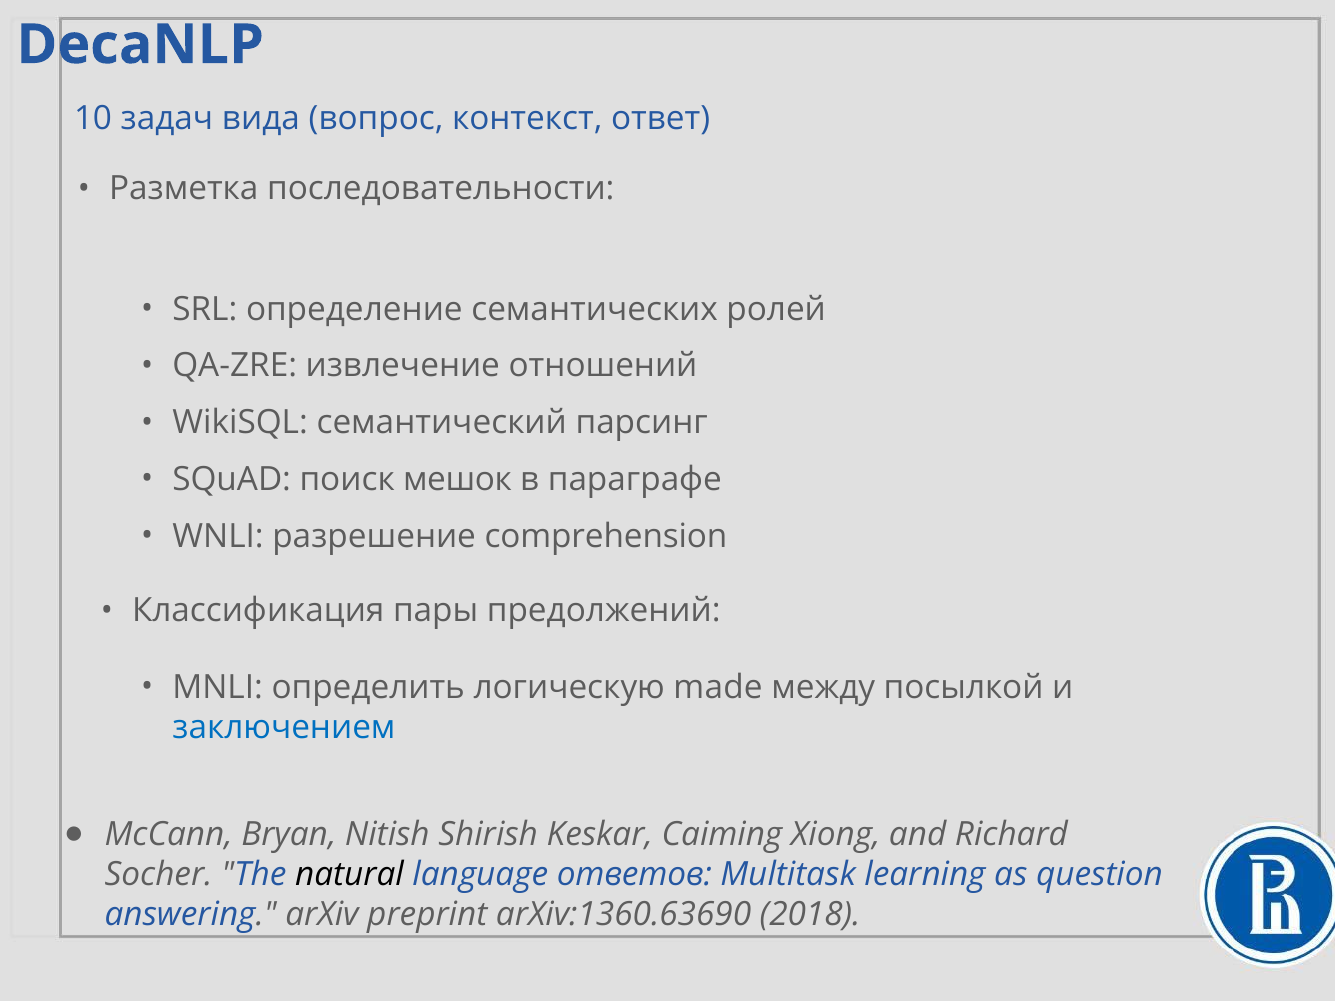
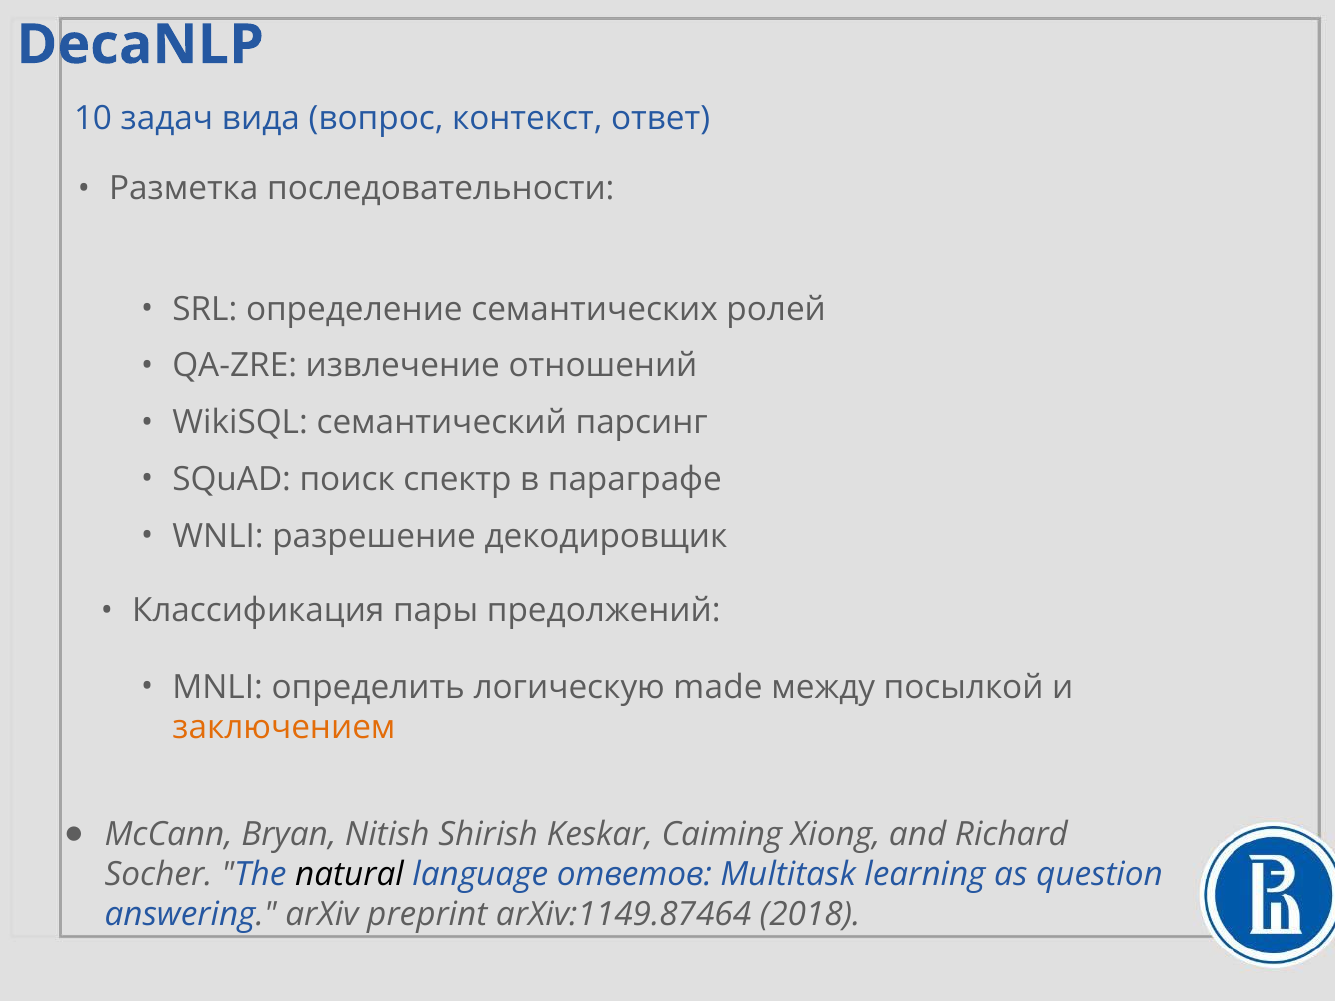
мешок: мешок -> спектр (457, 479)
comprehension: comprehension -> декодировщик (606, 536)
заключением colour: blue -> orange (284, 728)
arXiv:1360.63690: arXiv:1360.63690 -> arXiv:1149.87464 (624, 914)
